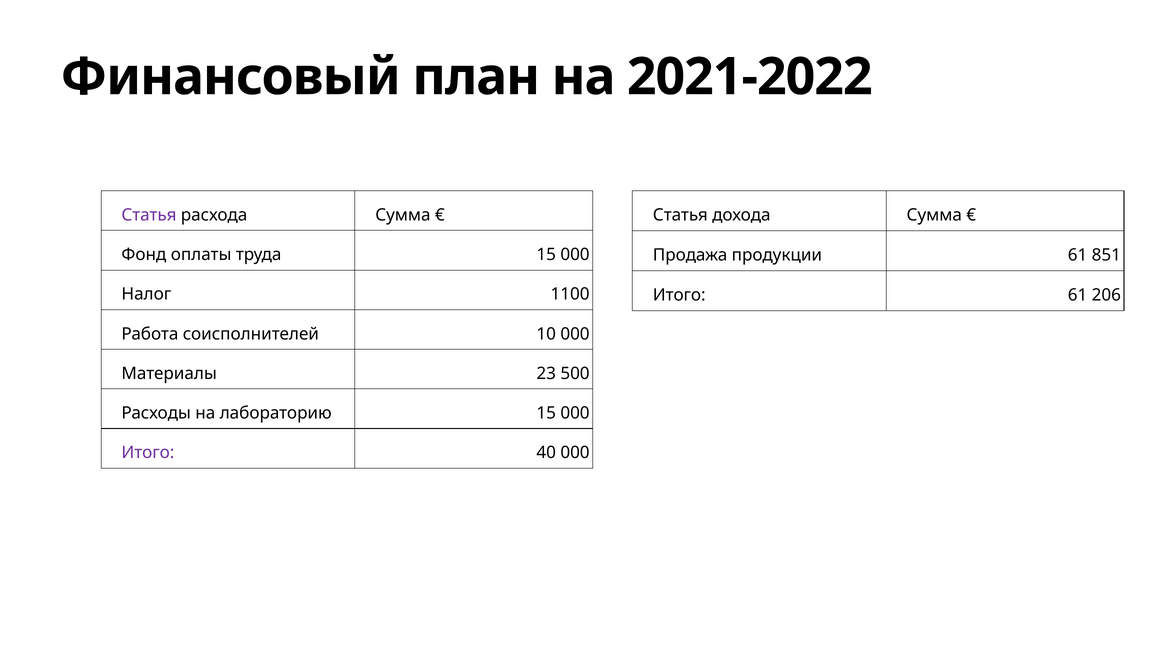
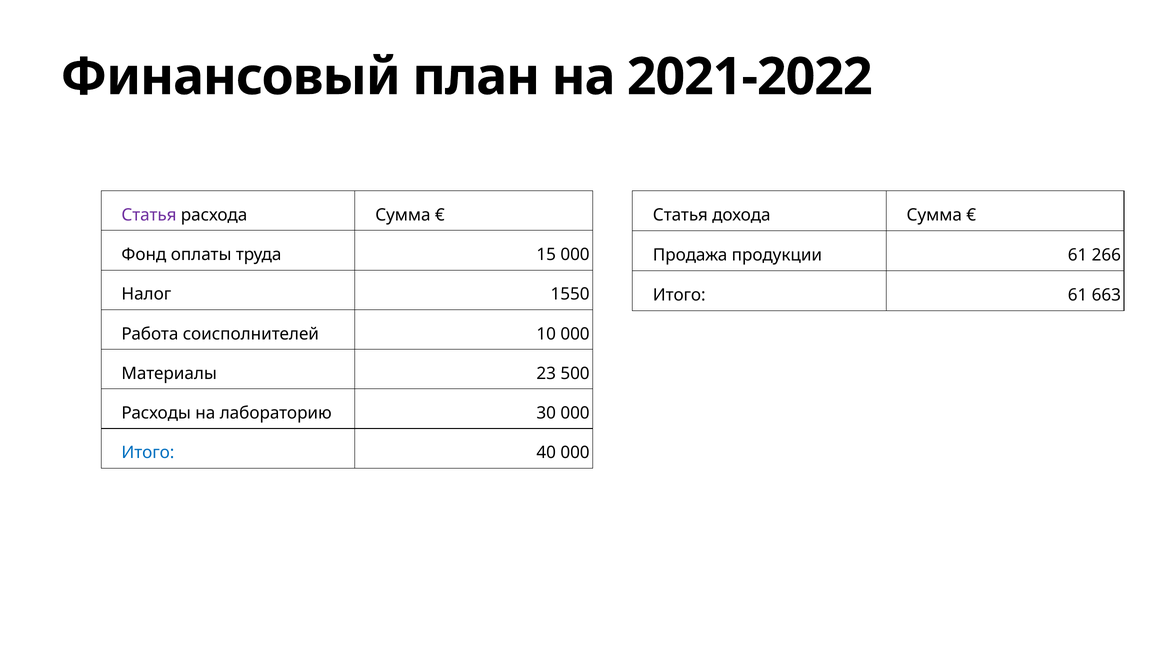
851: 851 -> 266 (1106, 255)
1100: 1100 -> 1550 (570, 294)
206: 206 -> 663 (1106, 295)
лабораторию 15: 15 -> 30 (546, 413)
Итого colour: purple -> blue (148, 453)
